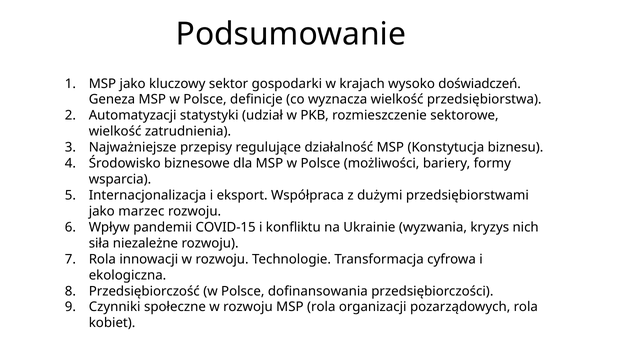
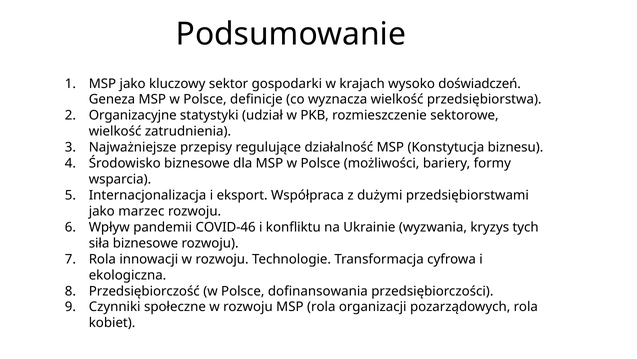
Automatyzacji: Automatyzacji -> Organizacyjne (133, 115)
COVID-15: COVID-15 -> COVID-46 (226, 227)
nich: nich -> tych (526, 227)
siła niezależne: niezależne -> biznesowe (145, 243)
